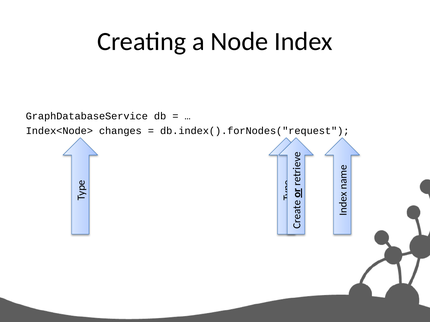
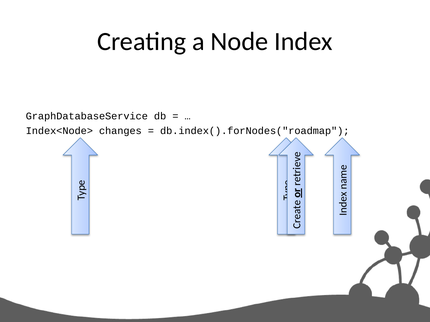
db.index().forNodes("request: db.index().forNodes("request -> db.index().forNodes("roadmap (255, 131)
